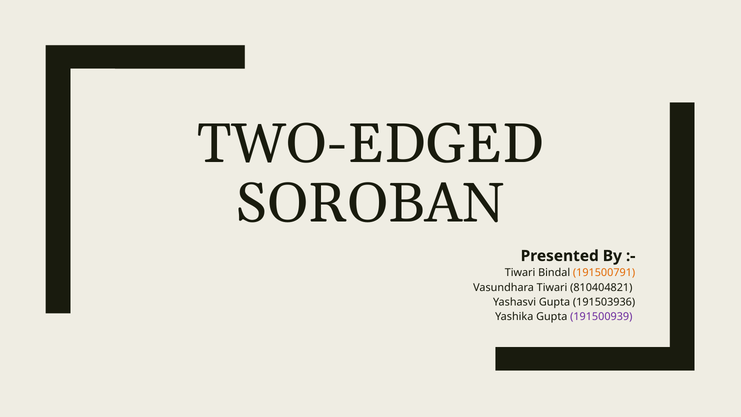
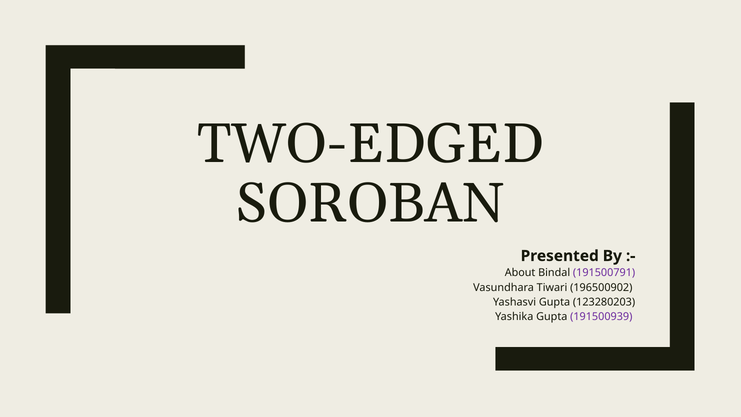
Tiwari: Tiwari -> About (520, 273)
191500791 colour: orange -> purple (604, 273)
810404821: 810404821 -> 196500902 (601, 287)
191503936: 191503936 -> 123280203 (604, 302)
